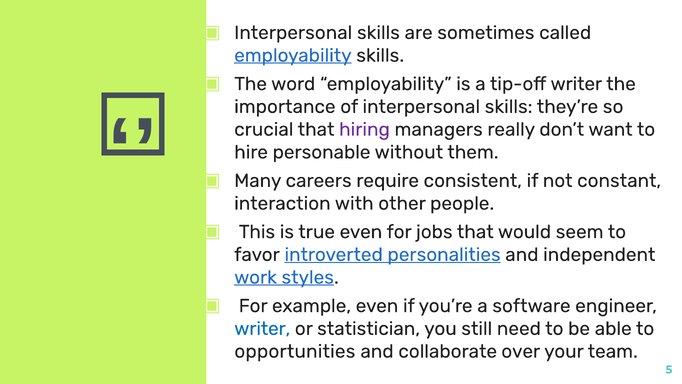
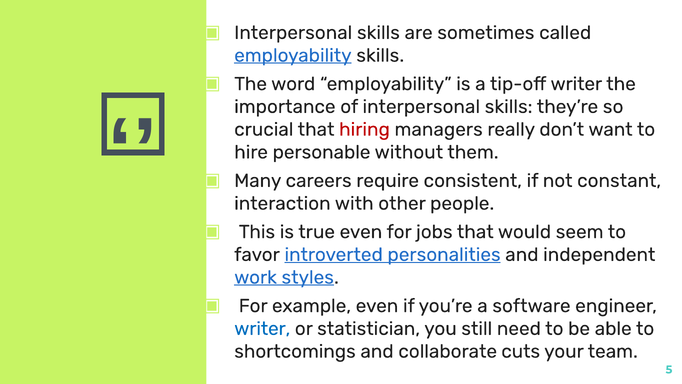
hiring colour: purple -> red (364, 129)
opportunities: opportunities -> shortcomings (295, 351)
over: over -> cuts (521, 351)
